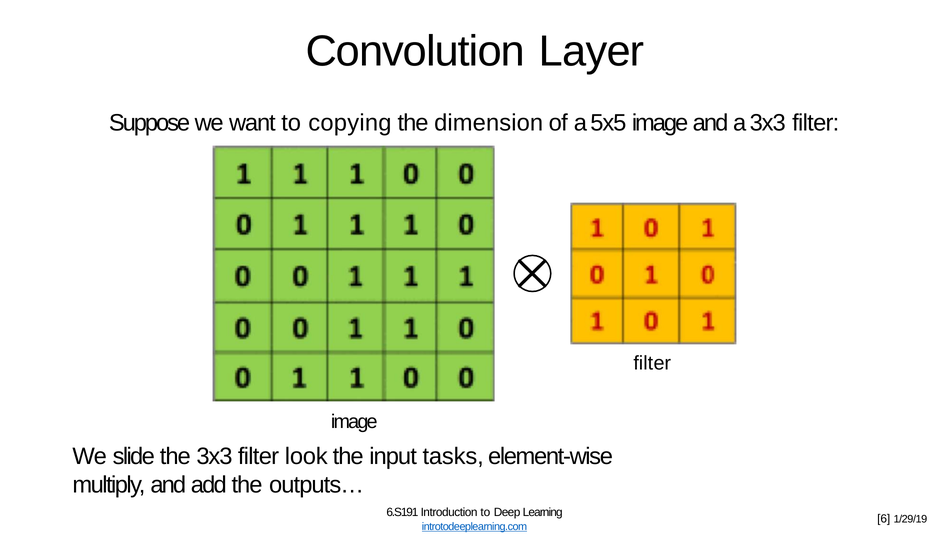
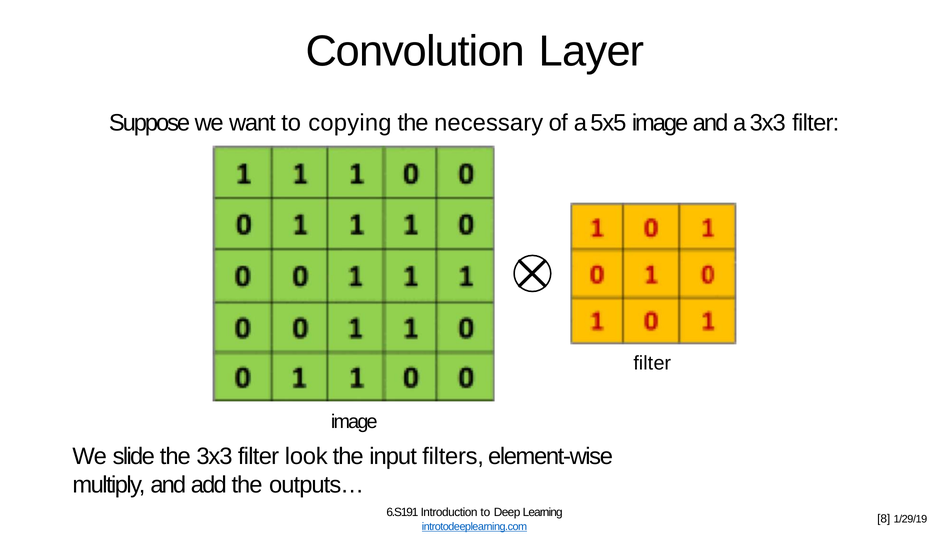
dimension: dimension -> necessary (489, 123)
tasks: tasks -> filters (453, 456)
6: 6 -> 8 (884, 519)
